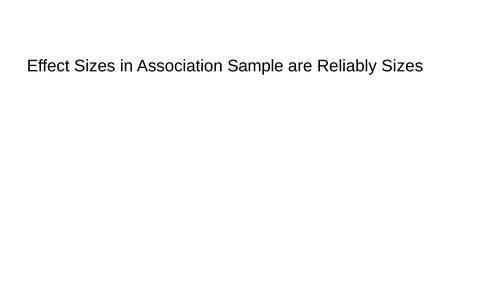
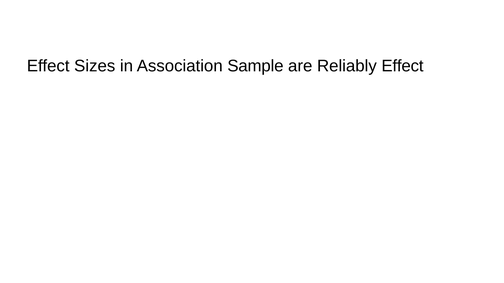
Reliably Sizes: Sizes -> Effect (402, 66)
